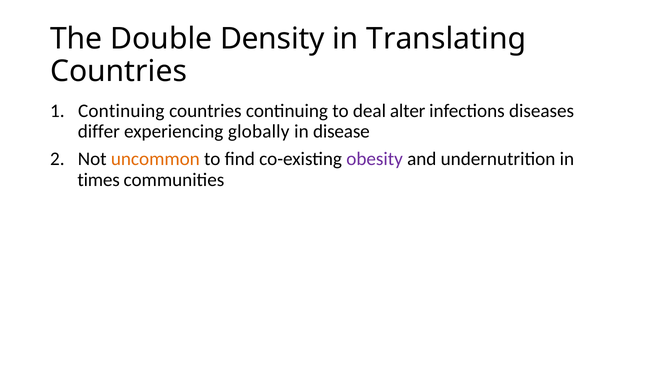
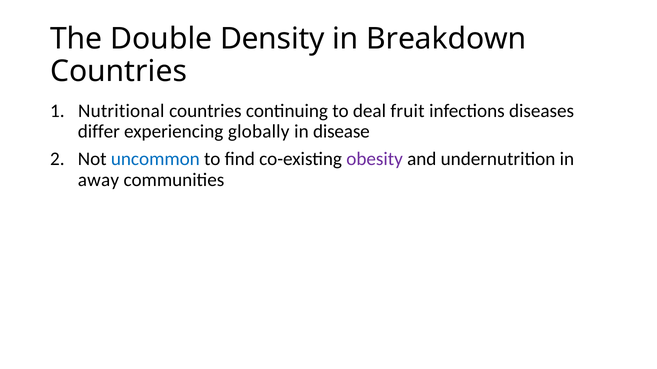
Translating: Translating -> Breakdown (446, 39)
Continuing: Continuing -> Nutritional (121, 111)
alter: alter -> fruit (408, 111)
uncommon colour: orange -> blue (155, 159)
times: times -> away (98, 180)
